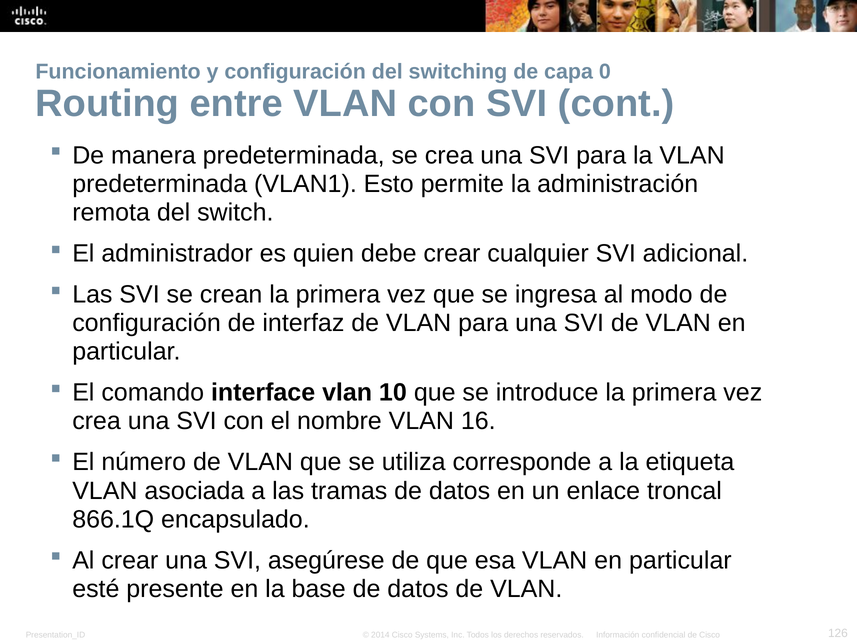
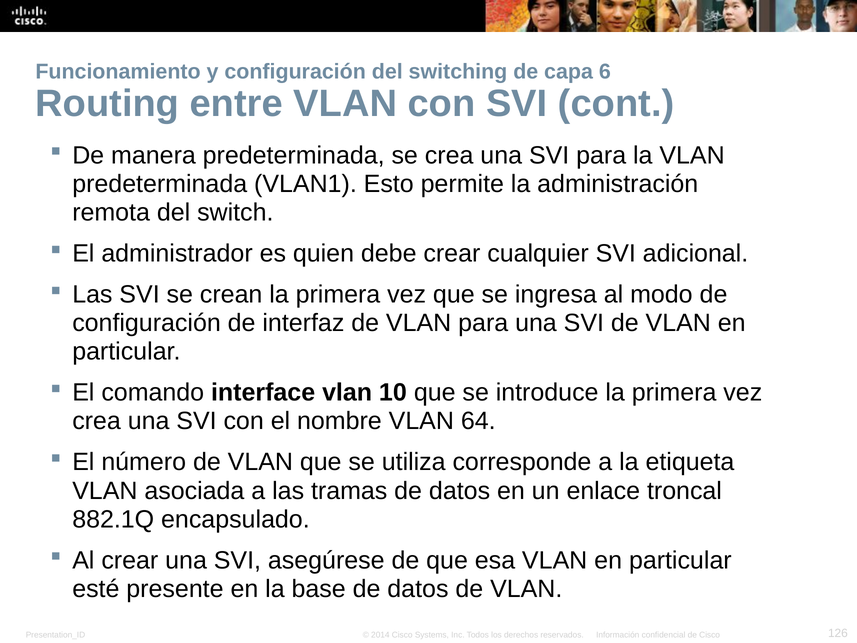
0: 0 -> 6 (605, 71)
16: 16 -> 64 (478, 421)
866.1Q: 866.1Q -> 882.1Q (113, 519)
